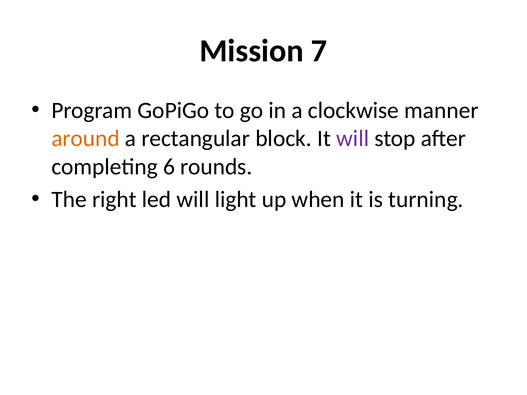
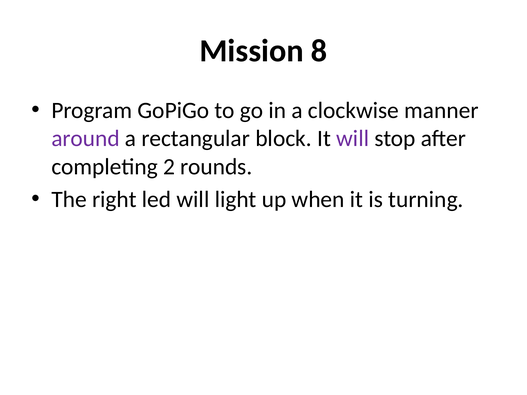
7: 7 -> 8 (319, 51)
around colour: orange -> purple (86, 139)
6: 6 -> 2 (169, 167)
